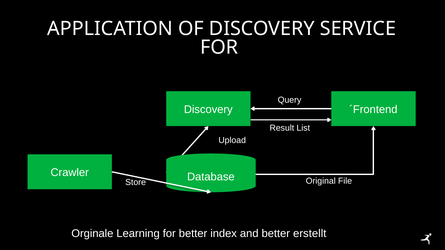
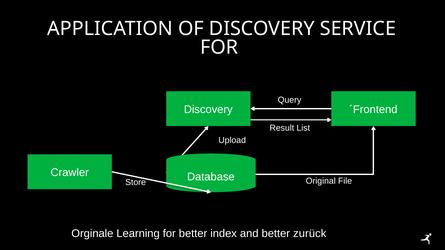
erstellt: erstellt -> zurück (310, 234)
